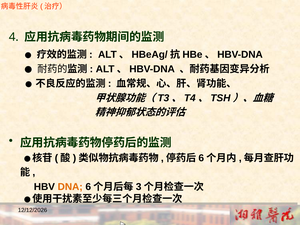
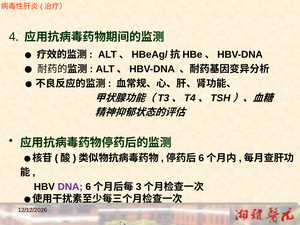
DNA colour: orange -> purple (70, 187)
